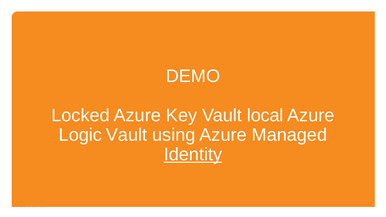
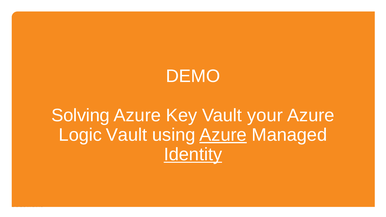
Locked: Locked -> Solving (81, 115)
local: local -> your (265, 115)
Azure underline: none -> present (223, 135)
